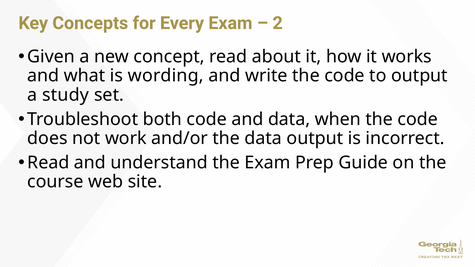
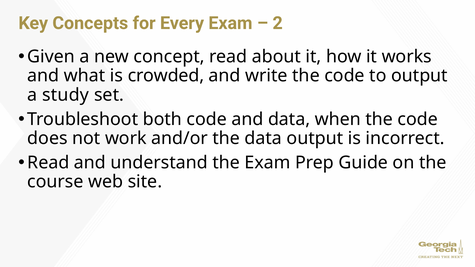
wording: wording -> crowded (166, 76)
